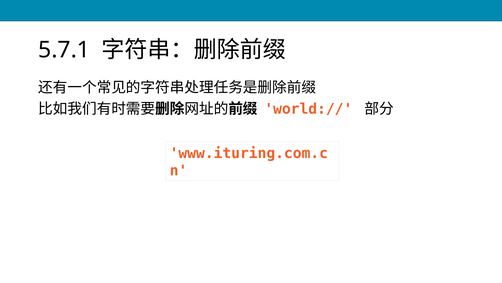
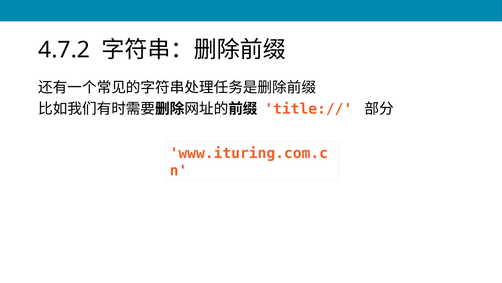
5.7.1: 5.7.1 -> 4.7.2 (64, 50)
world://: world:// -> title:// (308, 109)
